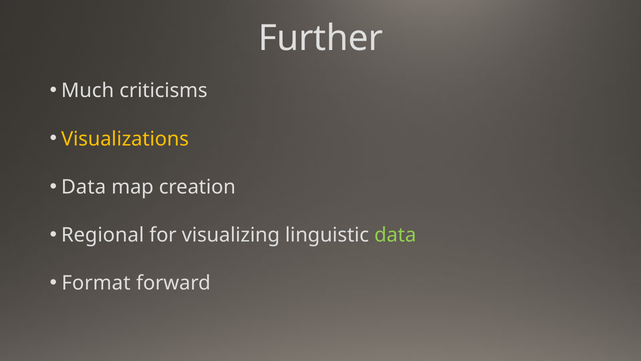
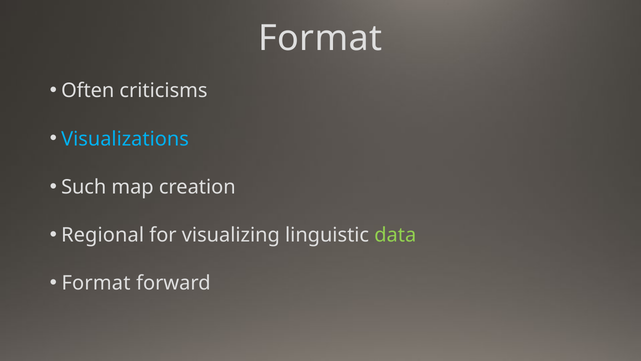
Further: Further -> Format (320, 38)
Much: Much -> Often (88, 91)
Visualizations colour: yellow -> light blue (125, 139)
Data: Data -> Such (84, 187)
